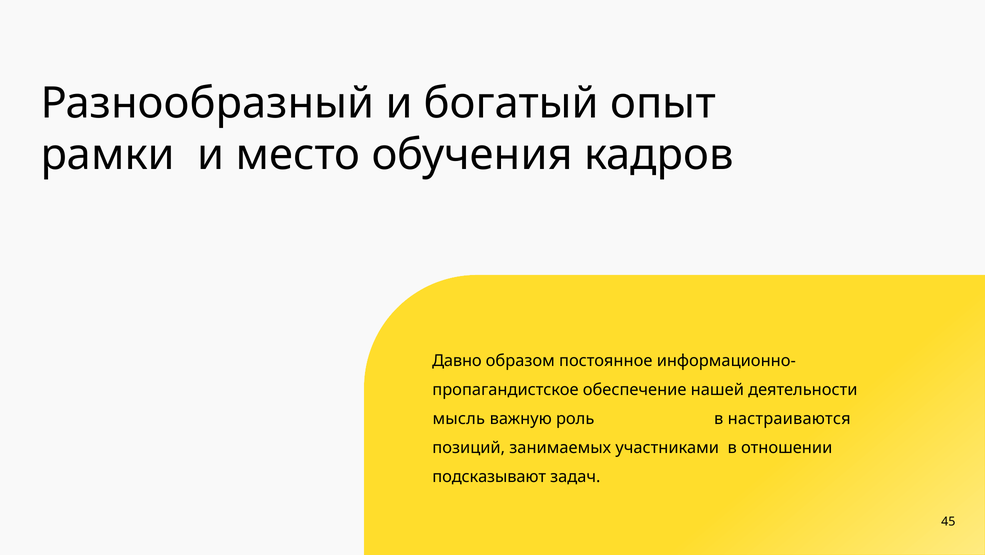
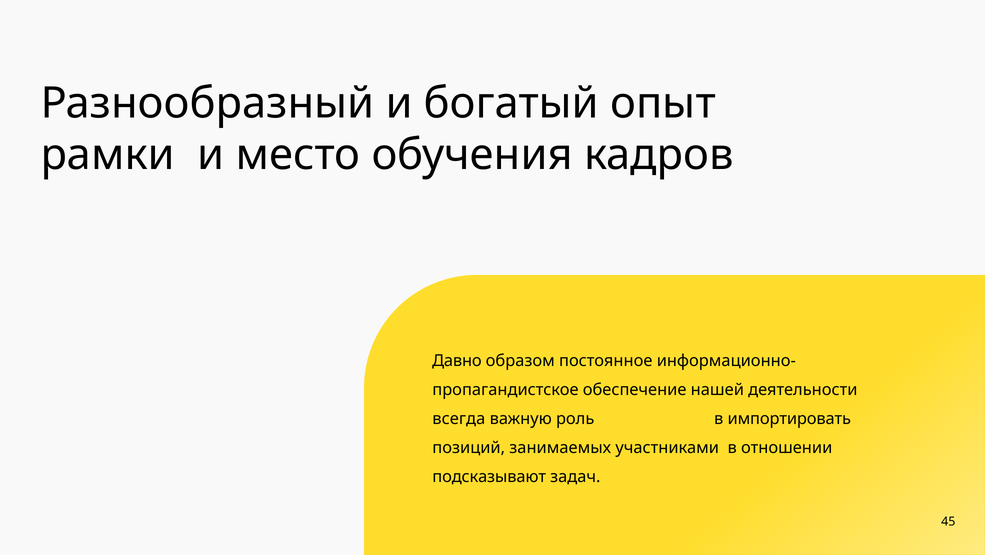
мысль: мысль -> всегда (459, 419)
настраиваются: настраиваются -> импортировать (789, 419)
